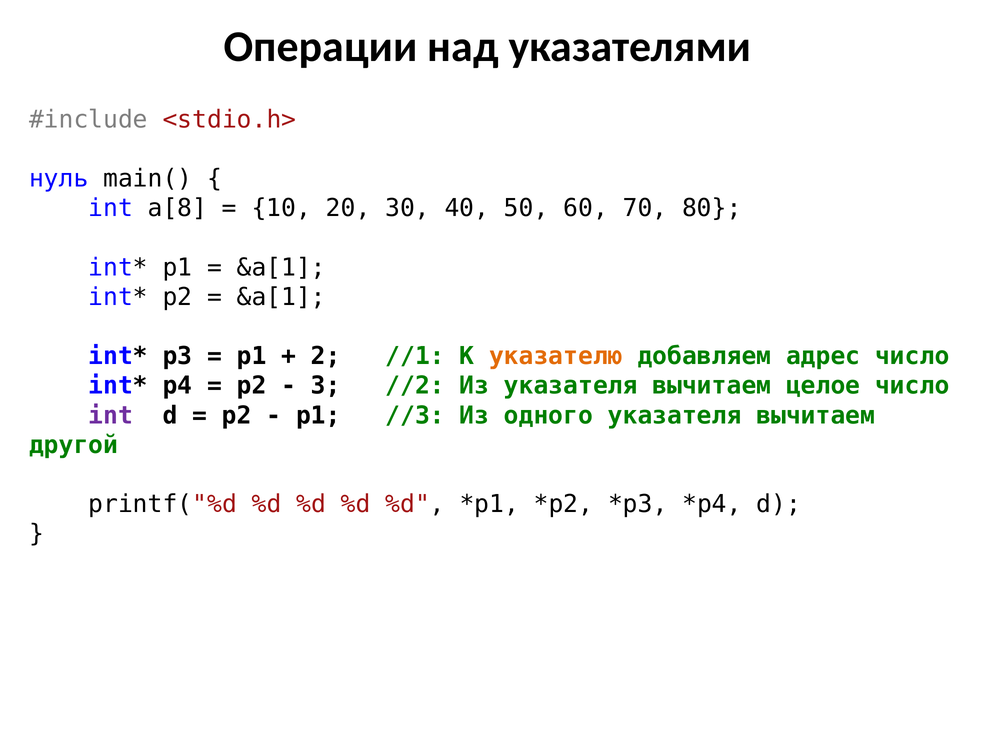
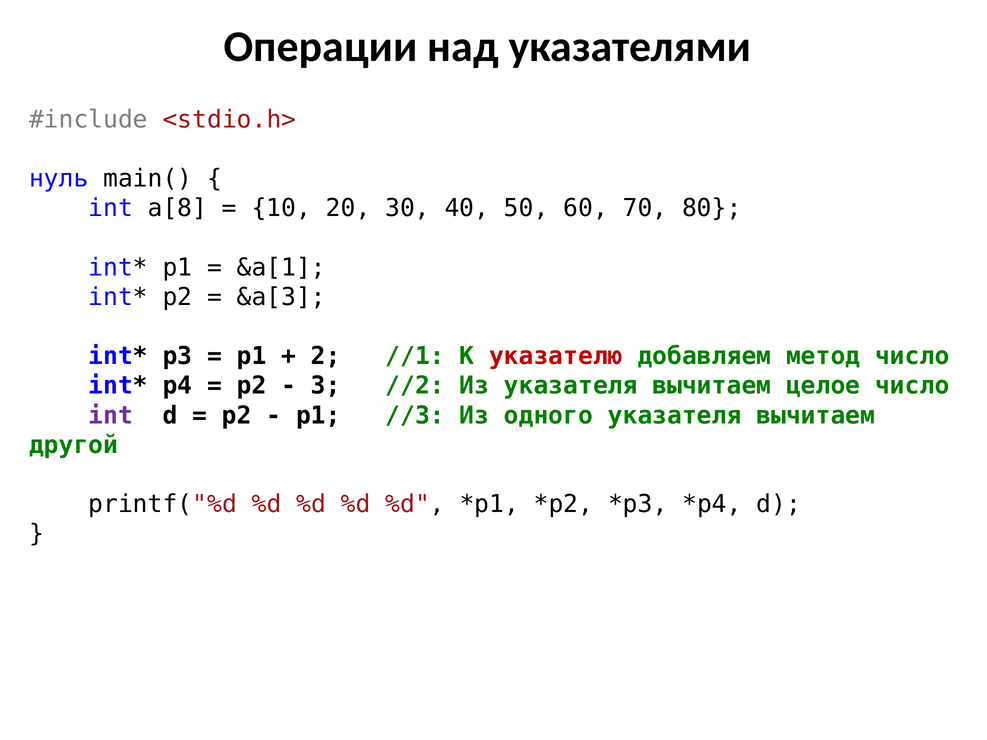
&a[1: &a[1 -> &a[3 (281, 297)
указателю colour: orange -> red (556, 356)
адрес: адрес -> метод (823, 356)
